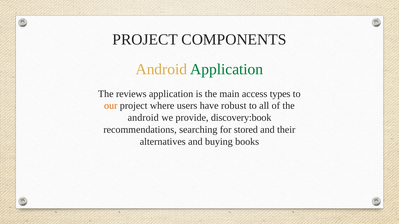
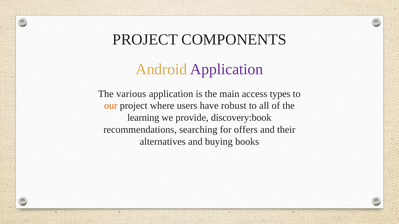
Application colour: green -> purple (227, 69)
reviews: reviews -> various (131, 94)
android: android -> learning (143, 118)
stored: stored -> offers (246, 130)
